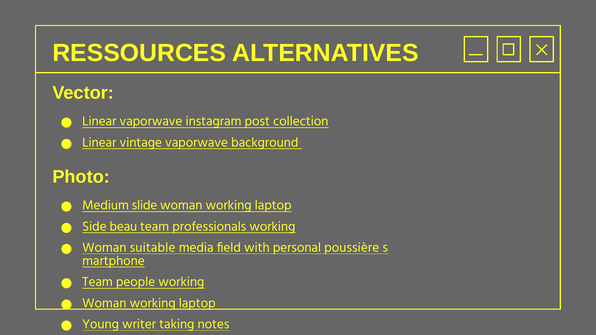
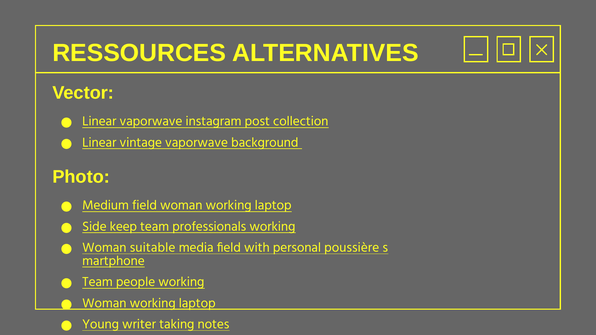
Medium slide: slide -> field (145, 205)
beau: beau -> keep (123, 227)
